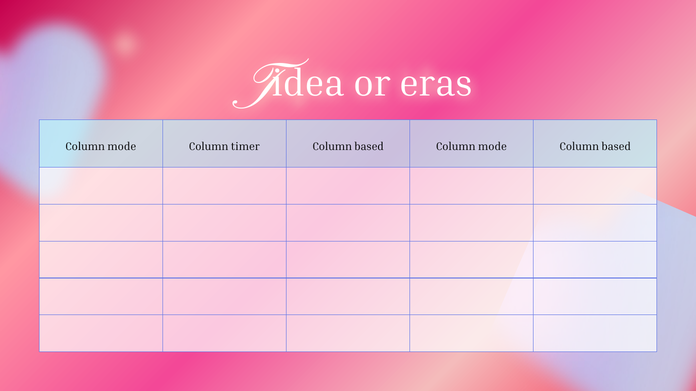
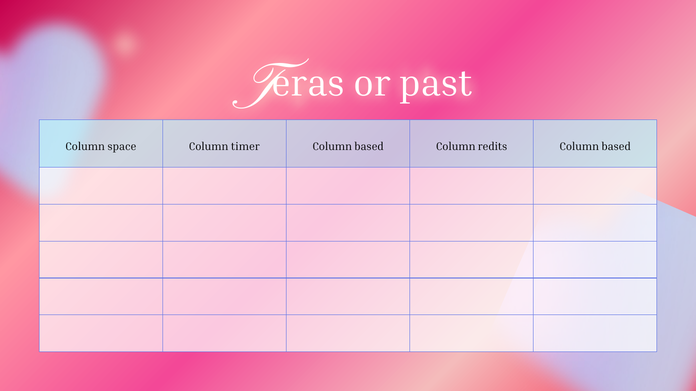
idea: idea -> eras (308, 83)
eras: eras -> past (436, 83)
mode: mode -> space (122, 147)
mode: mode -> redits (493, 147)
